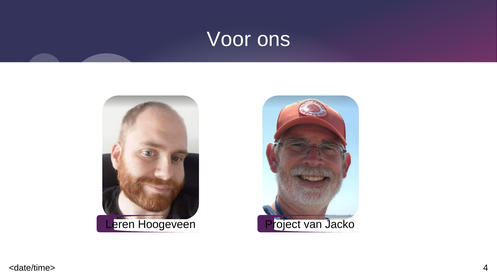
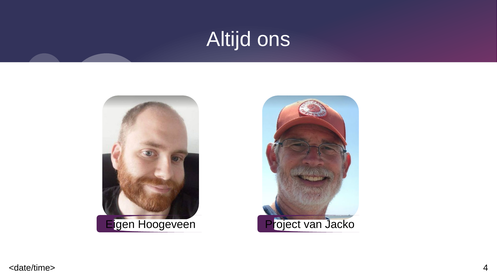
Voor: Voor -> Altijd (229, 39)
Leren: Leren -> Eigen (120, 224)
